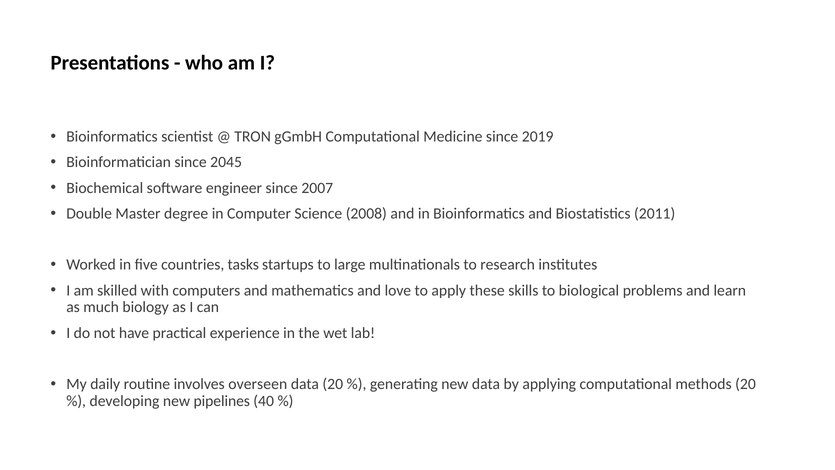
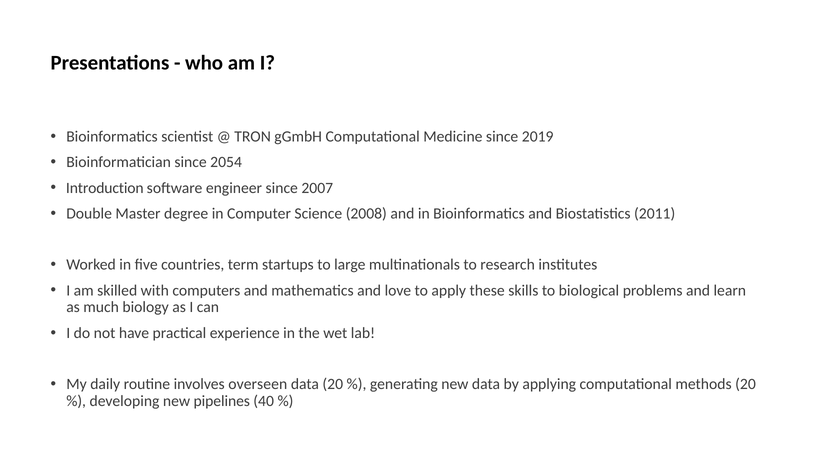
2045: 2045 -> 2054 (226, 162)
Biochemical: Biochemical -> Introduction (105, 188)
tasks: tasks -> term (243, 265)
